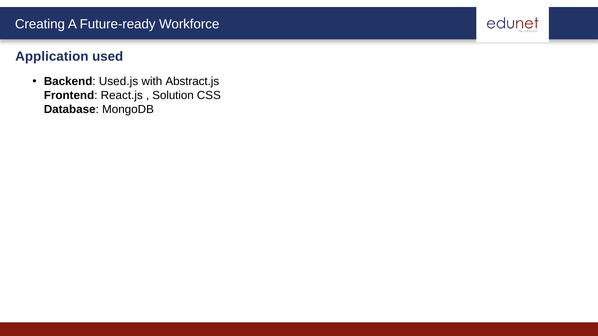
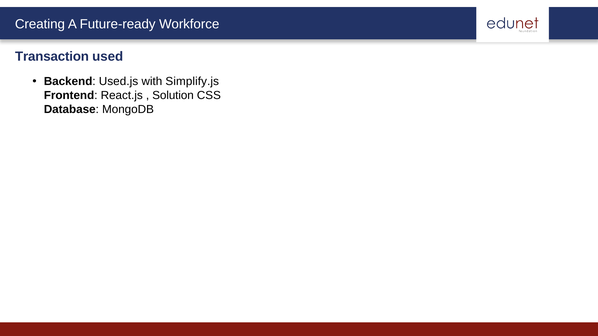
Application: Application -> Transaction (52, 57)
Abstract.js: Abstract.js -> Simplify.js (192, 82)
